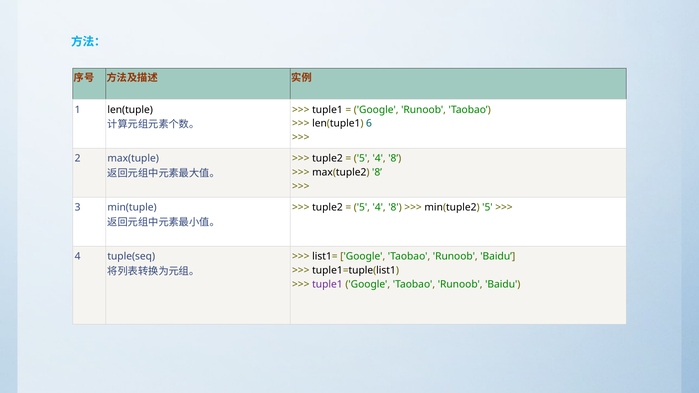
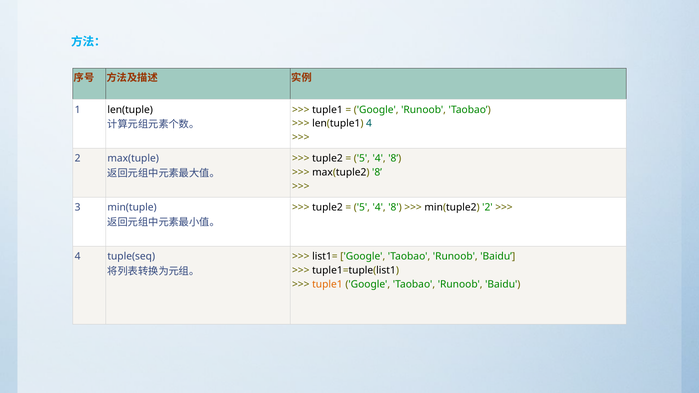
len(tuple1 6: 6 -> 4 (369, 124)
min(tuple2 5: 5 -> 2 (487, 208)
tuple1 colour: purple -> orange (327, 284)
